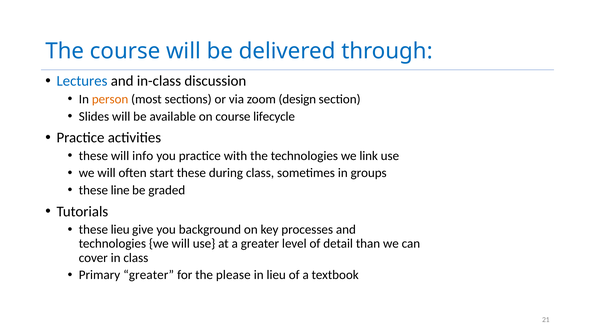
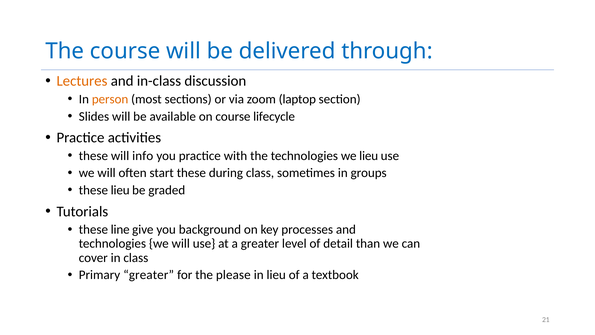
Lectures colour: blue -> orange (82, 81)
design: design -> laptop (297, 99)
we link: link -> lieu (369, 156)
these line: line -> lieu (120, 190)
these lieu: lieu -> line (120, 229)
